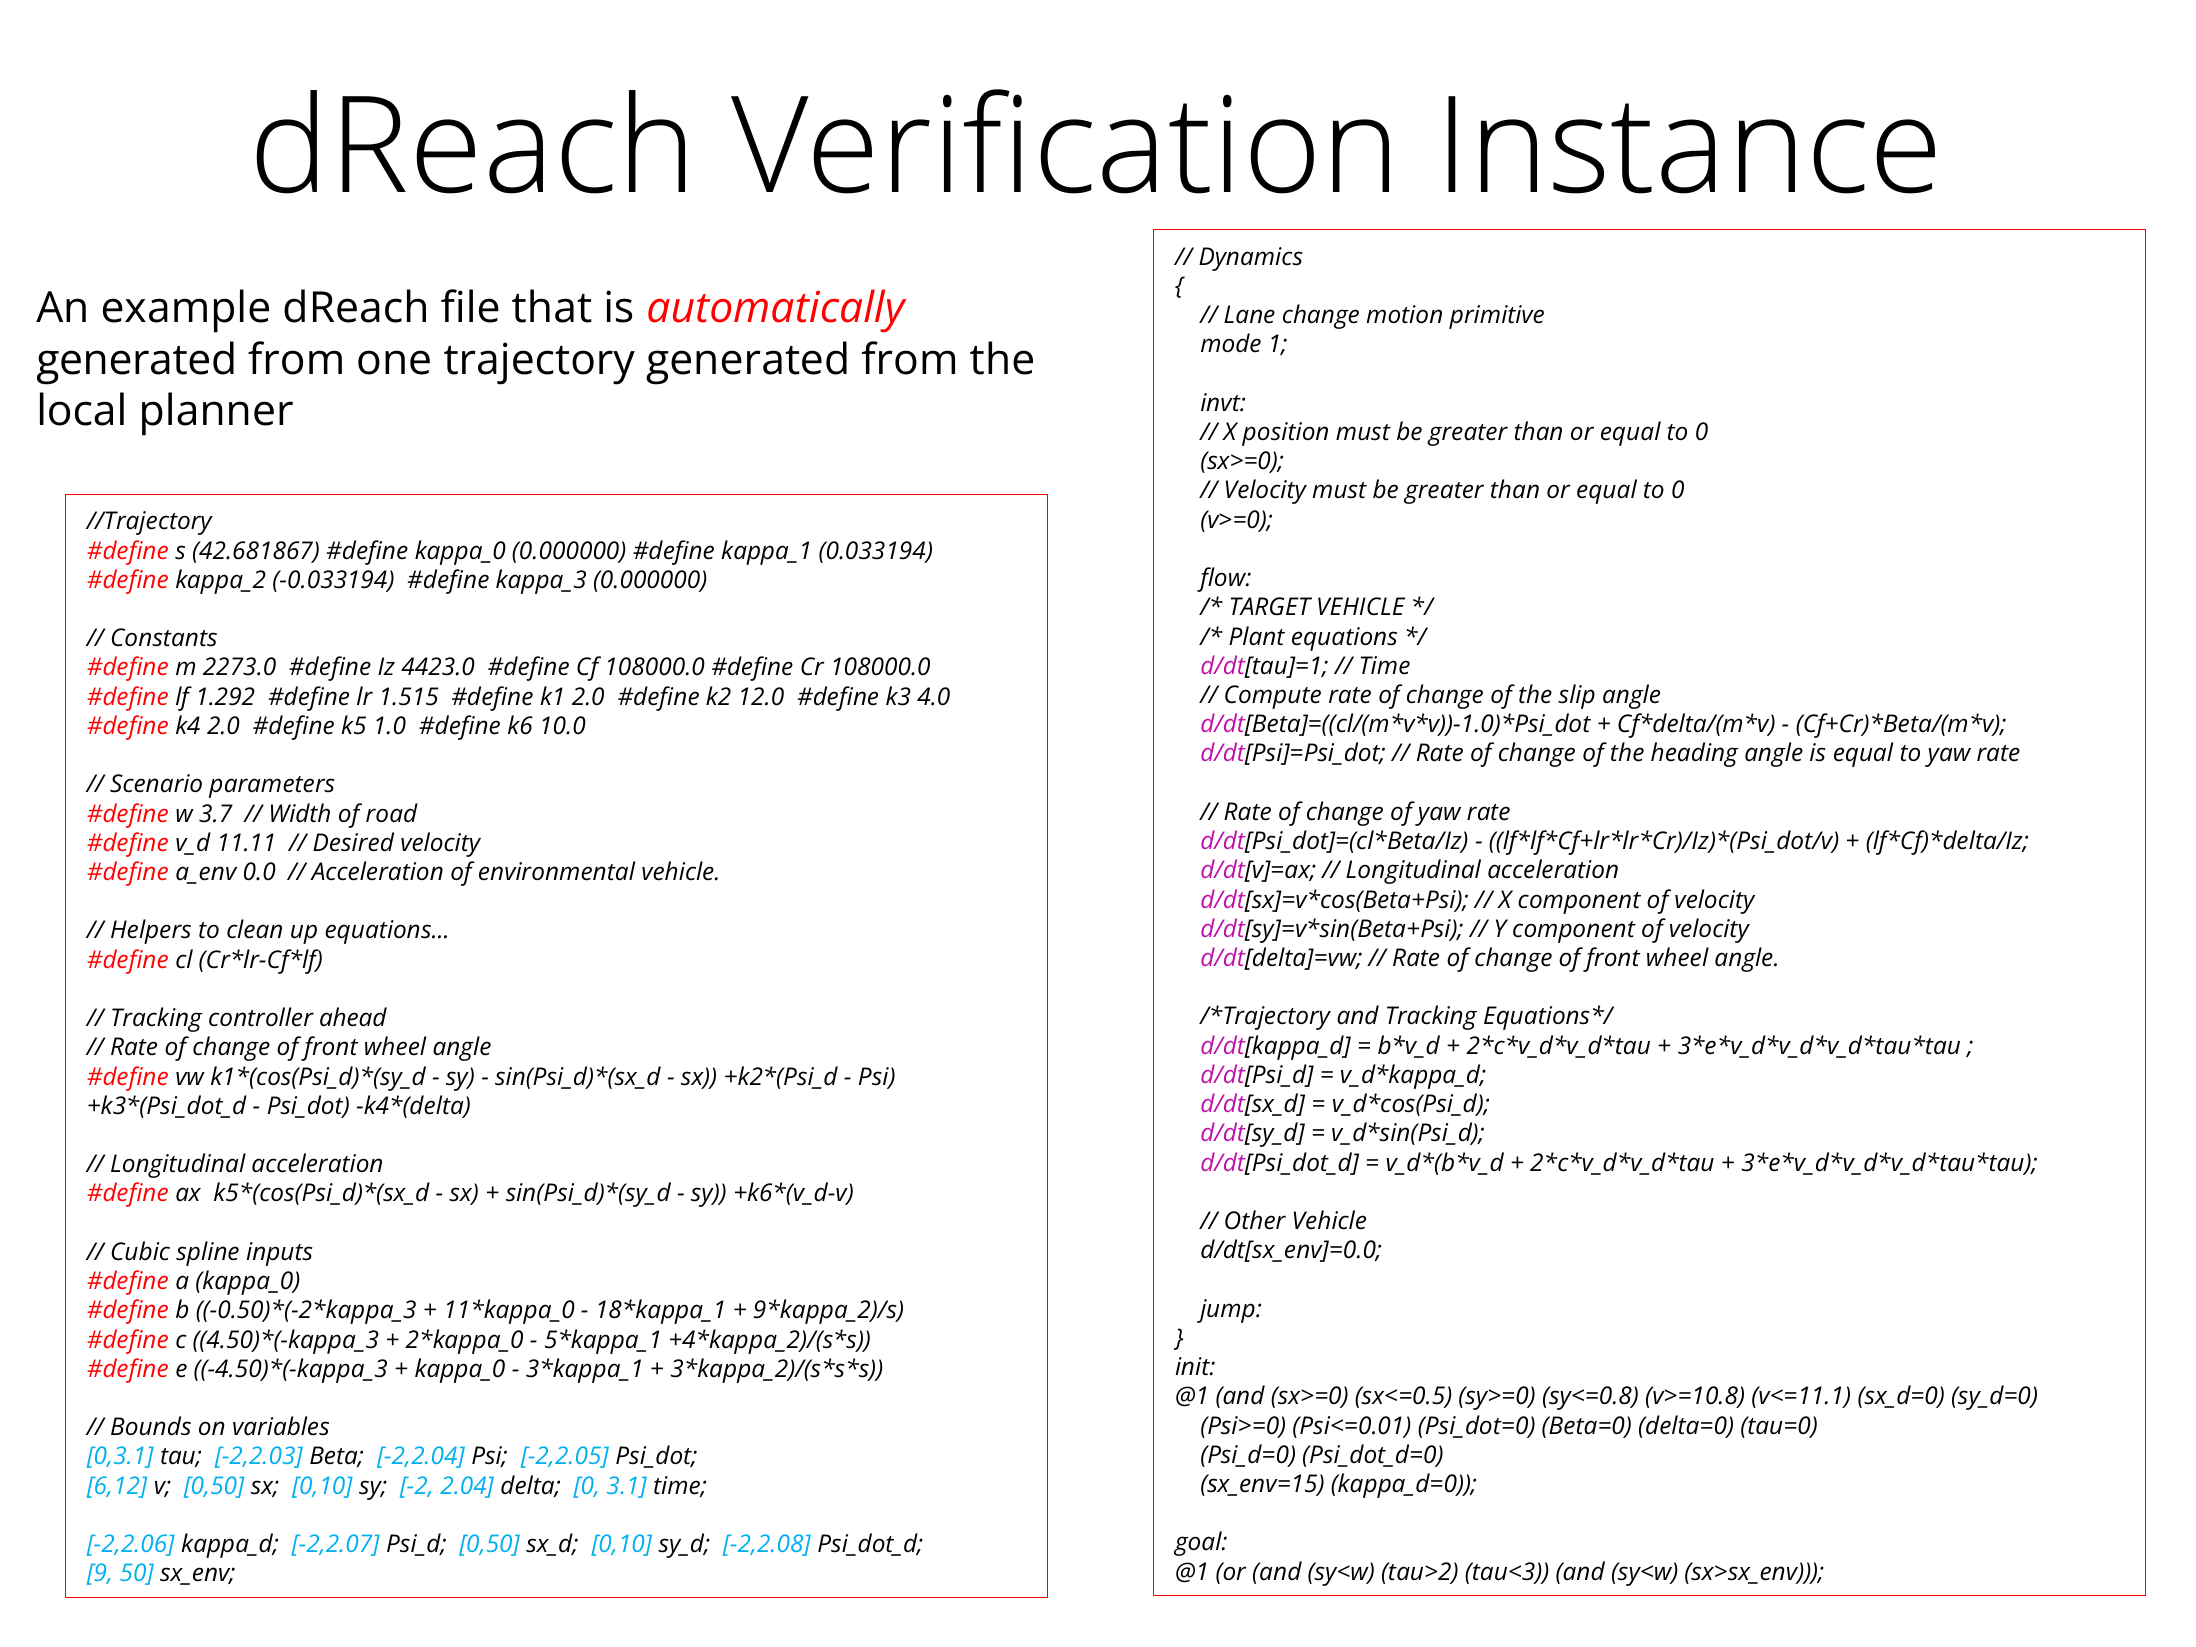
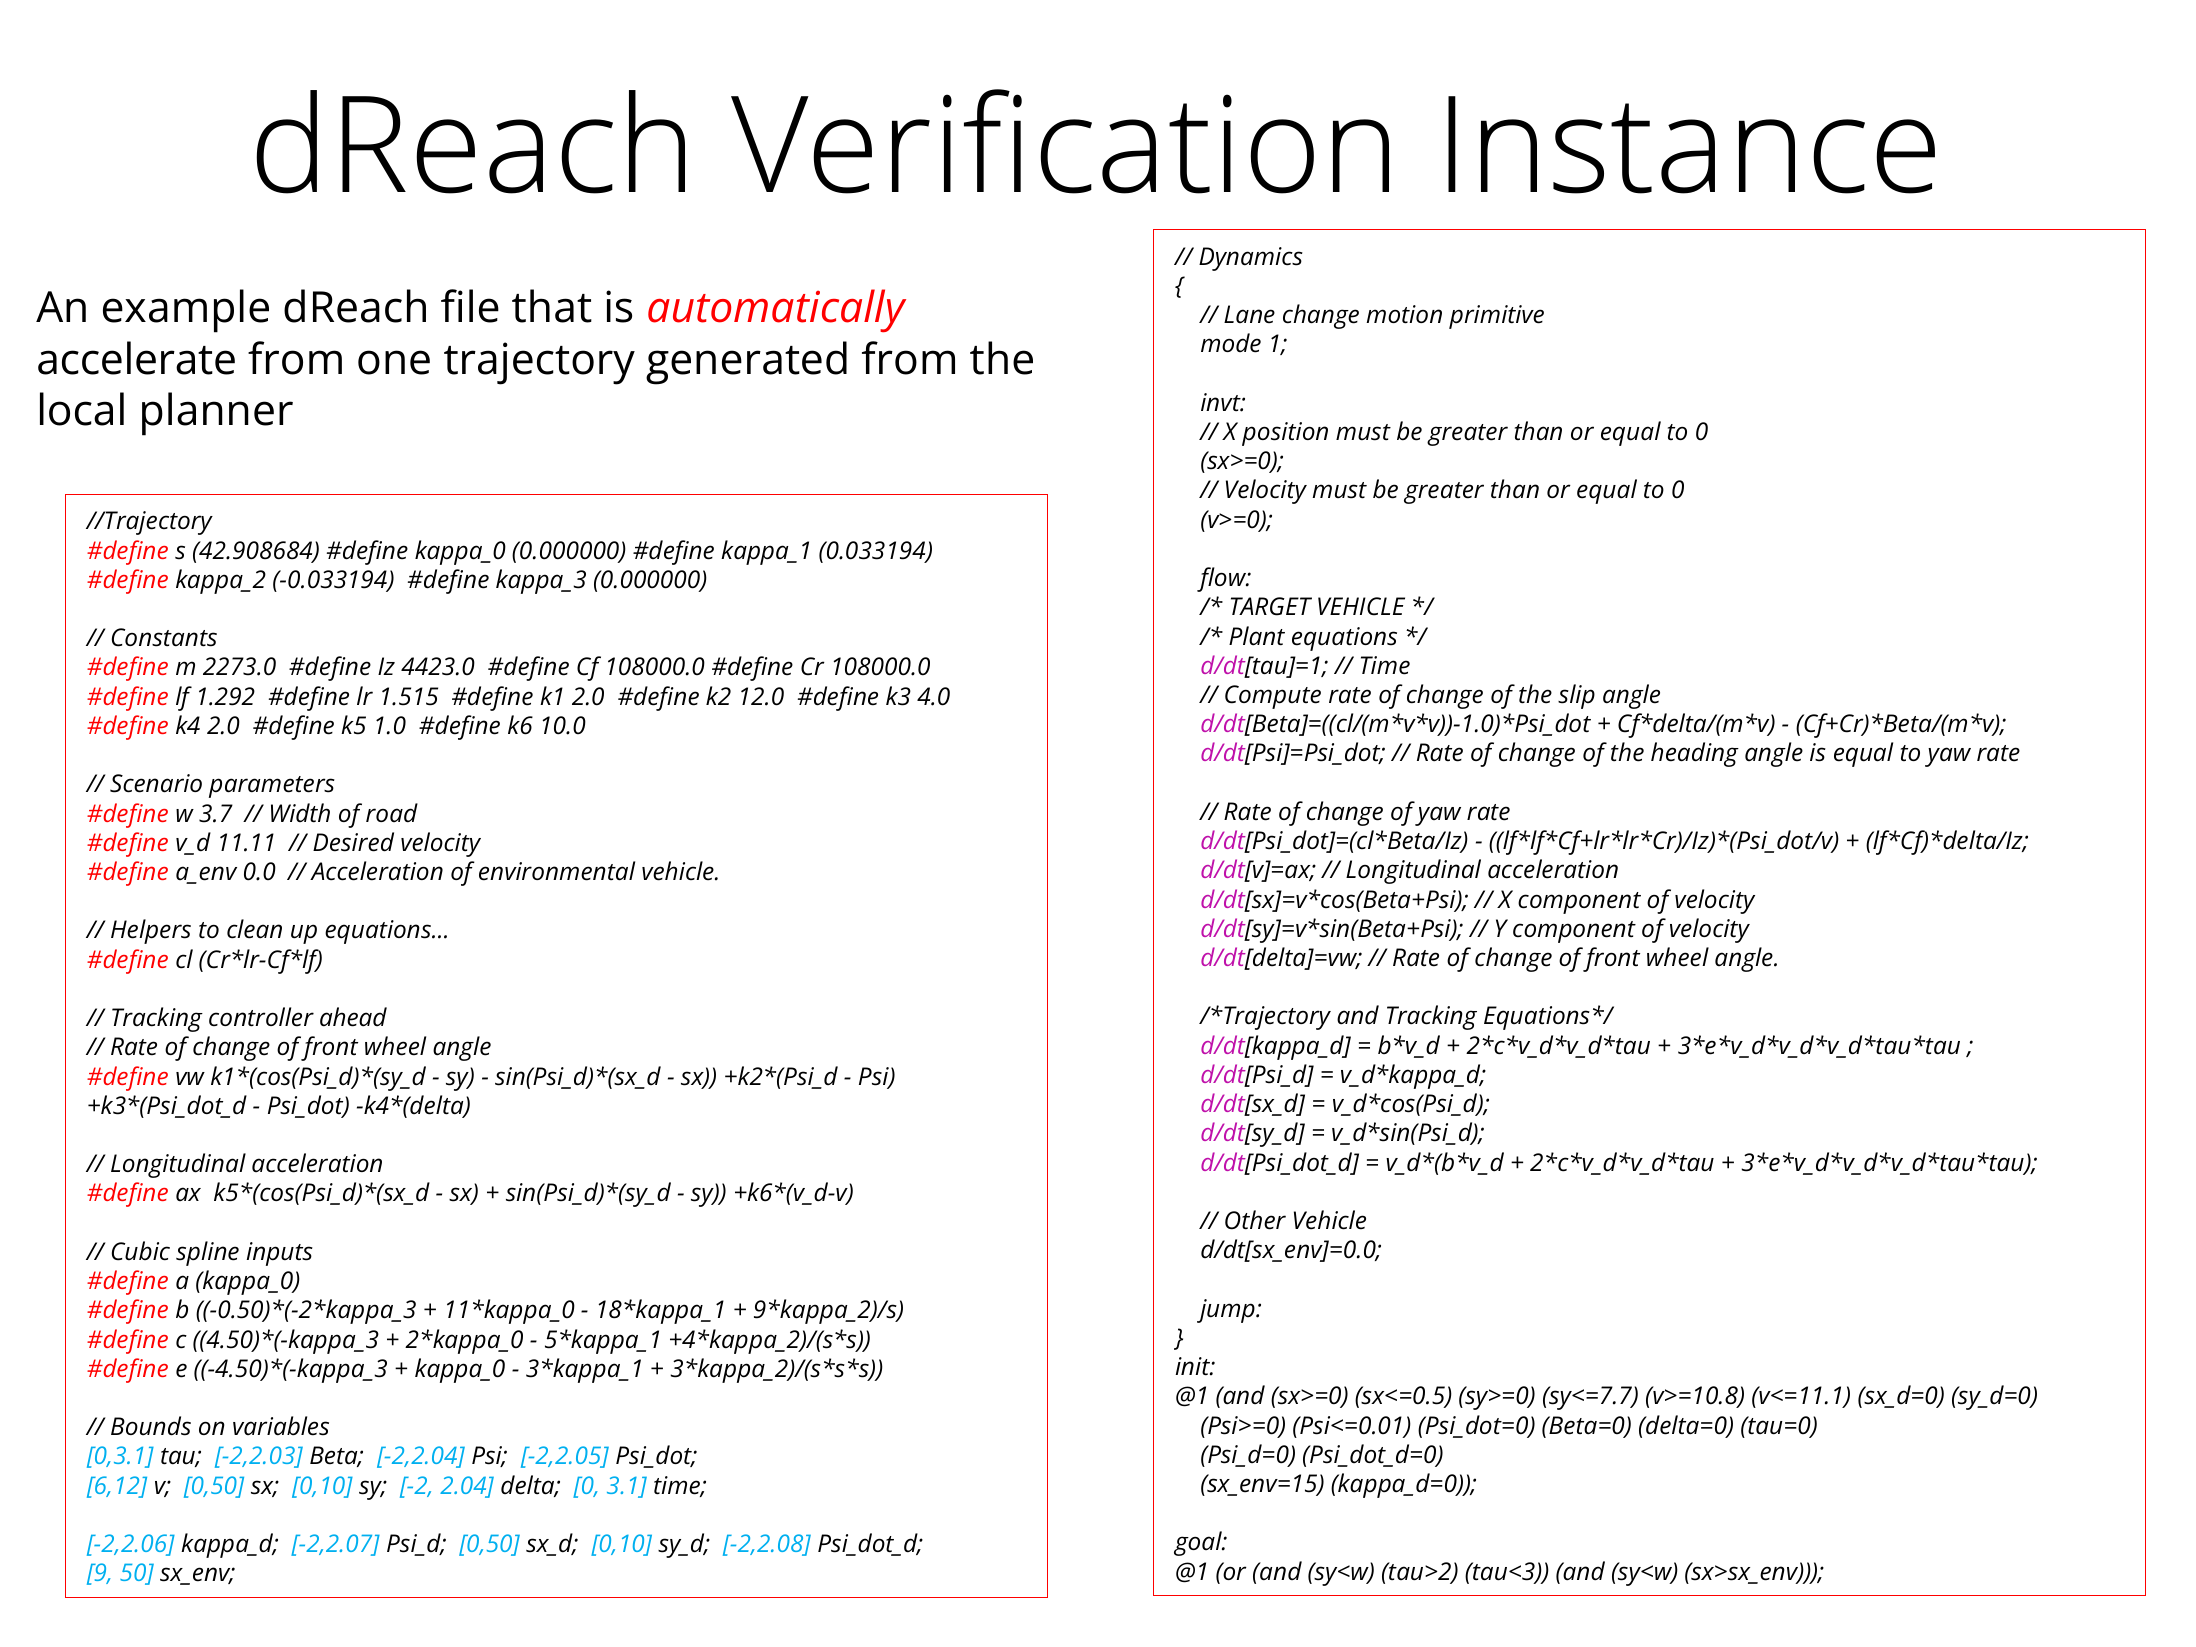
generated: generated -> accelerate (137, 360)
42.681867: 42.681867 -> 42.908684 (256, 551)
sy<=0.8: sy<=0.8 -> sy<=7.7 (1590, 1397)
